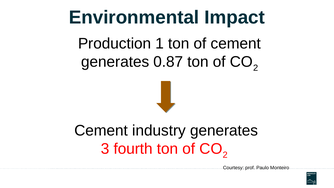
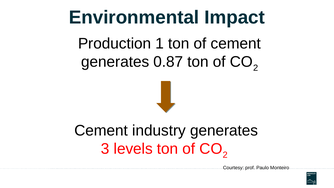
fourth: fourth -> levels (133, 149)
